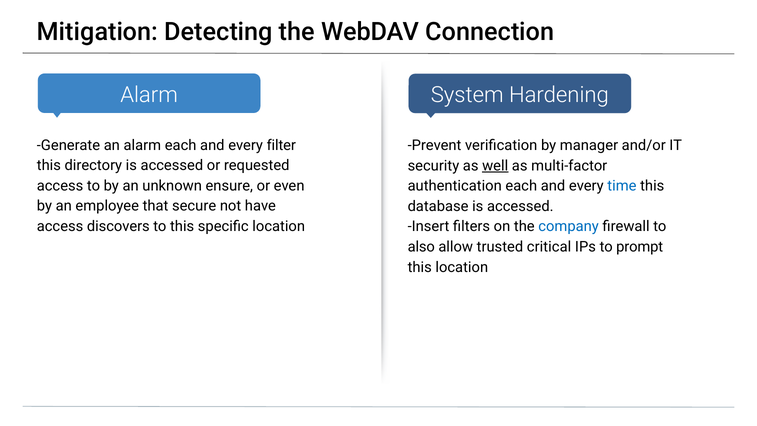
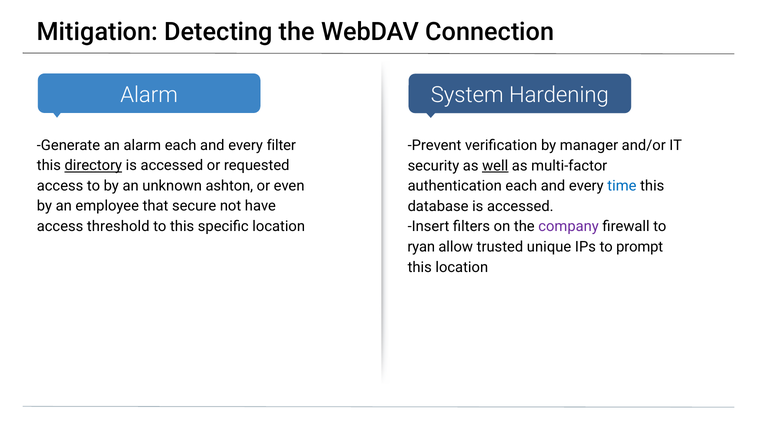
directory underline: none -> present (93, 165)
ensure: ensure -> ashton (229, 186)
discovers: discovers -> threshold (118, 226)
company colour: blue -> purple (569, 227)
also: also -> ryan (421, 247)
critical: critical -> unique (549, 247)
